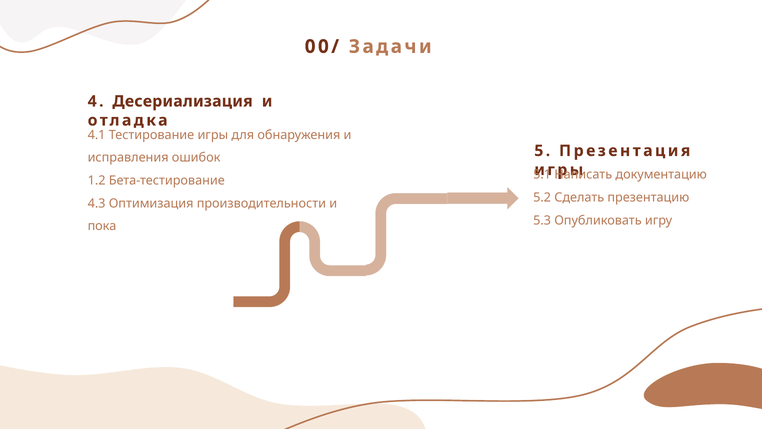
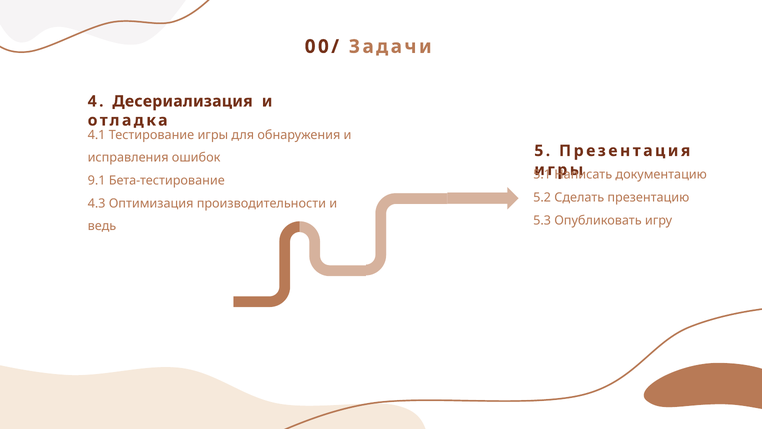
1.2: 1.2 -> 9.1 (97, 180)
пока: пока -> ведь (102, 226)
